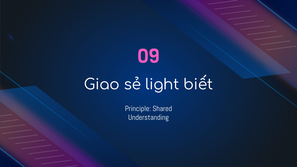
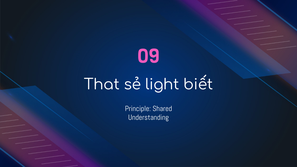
Giao: Giao -> That (102, 85)
